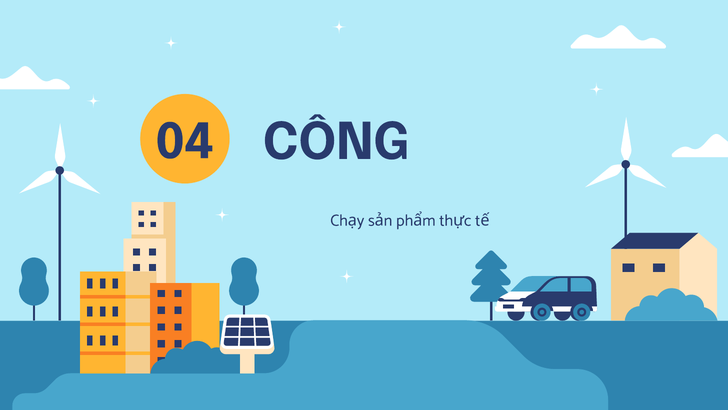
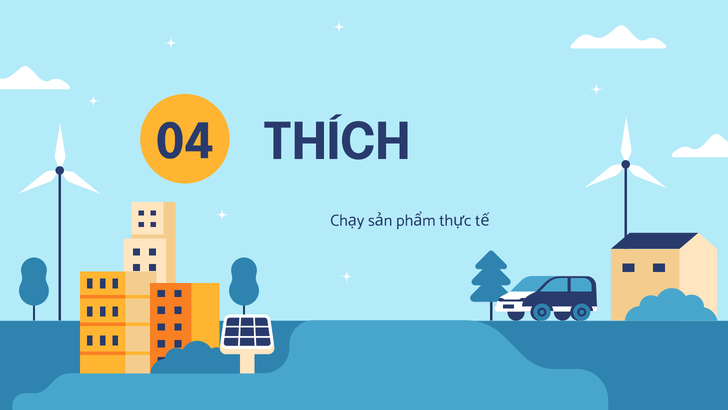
CÔNG: CÔNG -> THÍCH (337, 142)
